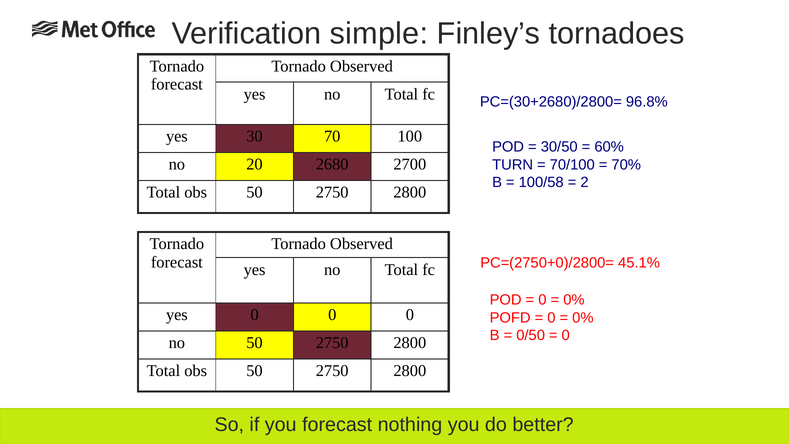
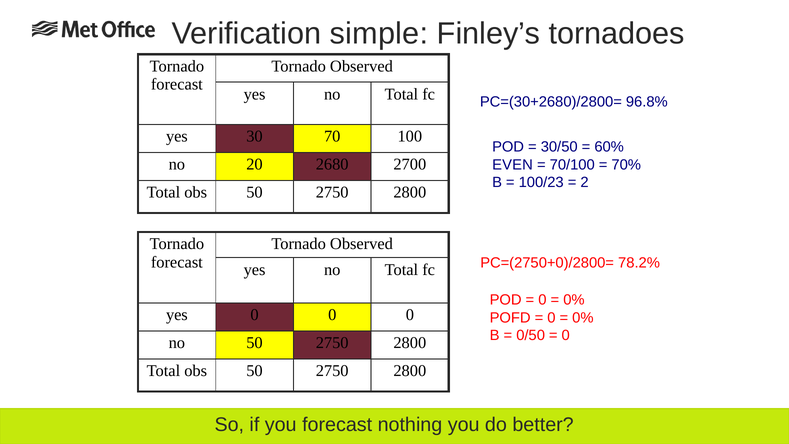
TURN: TURN -> EVEN (513, 165)
100/58: 100/58 -> 100/23 (541, 182)
45.1%: 45.1% -> 78.2% (639, 263)
